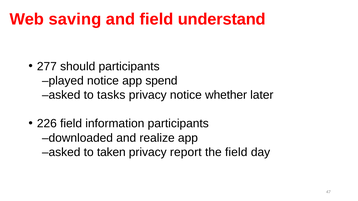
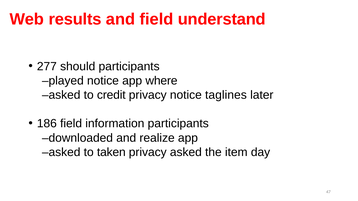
saving: saving -> results (75, 19)
spend: spend -> where (161, 81)
tasks: tasks -> credit (111, 95)
whether: whether -> taglines (226, 95)
226: 226 -> 186 (47, 124)
privacy report: report -> asked (186, 152)
the field: field -> item (236, 152)
